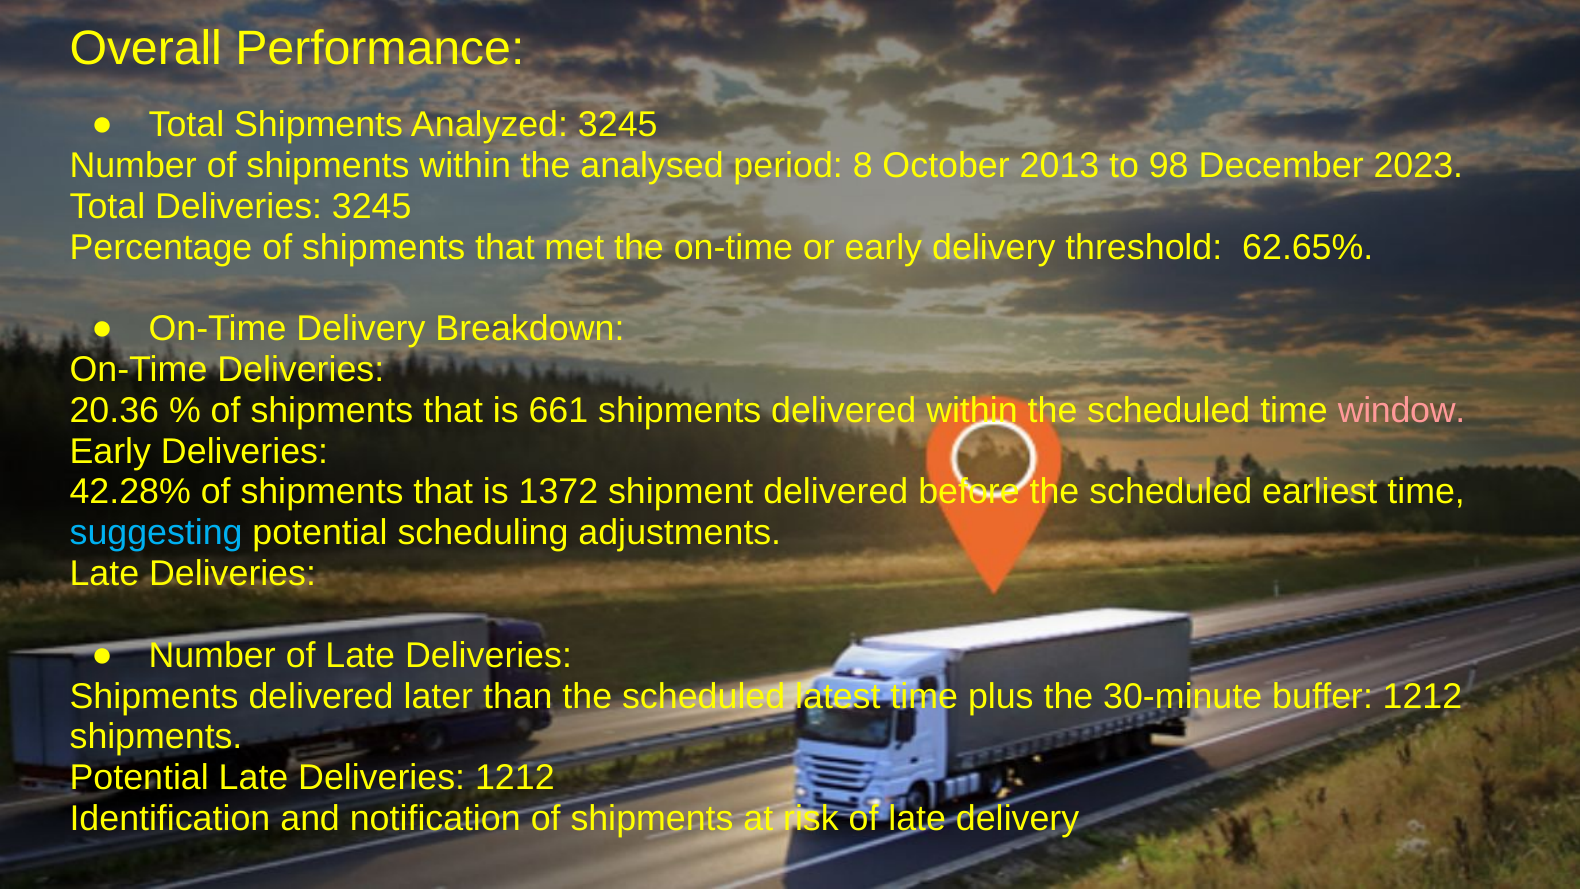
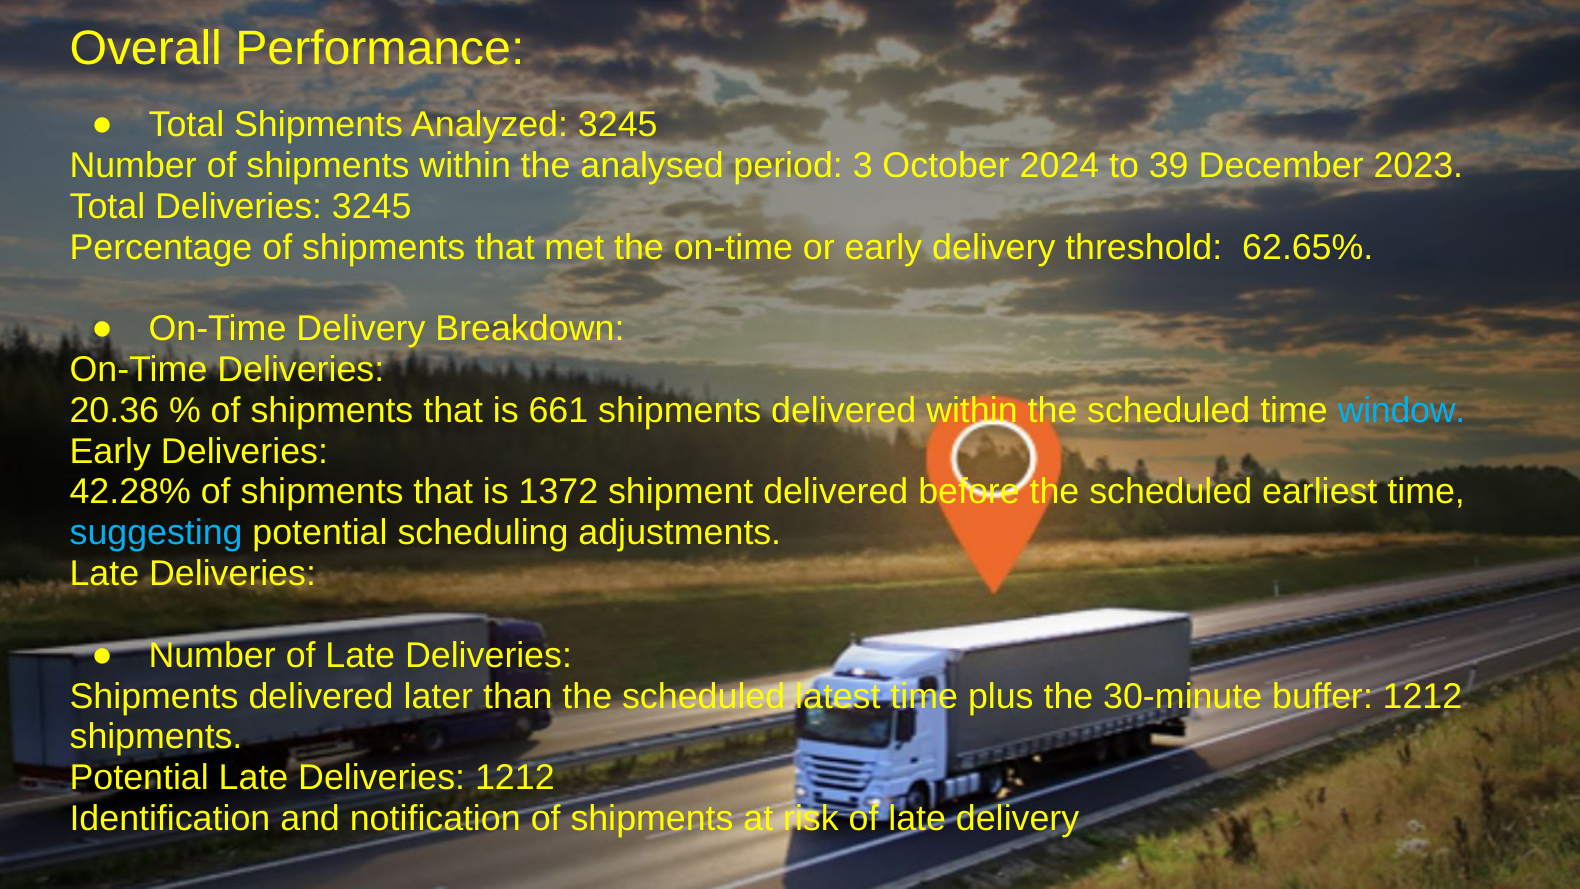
8: 8 -> 3 (863, 166)
2013: 2013 -> 2024 (1060, 166)
98: 98 -> 39 (1169, 166)
window colour: pink -> light blue (1402, 410)
